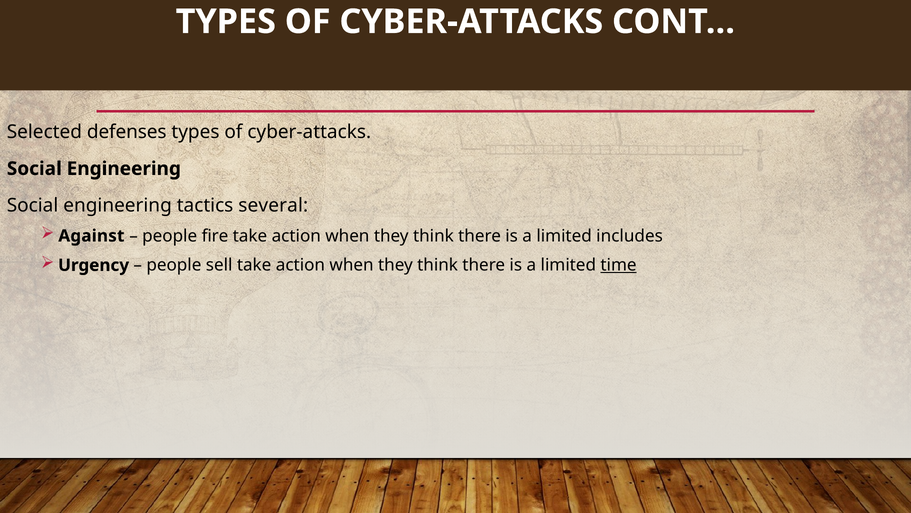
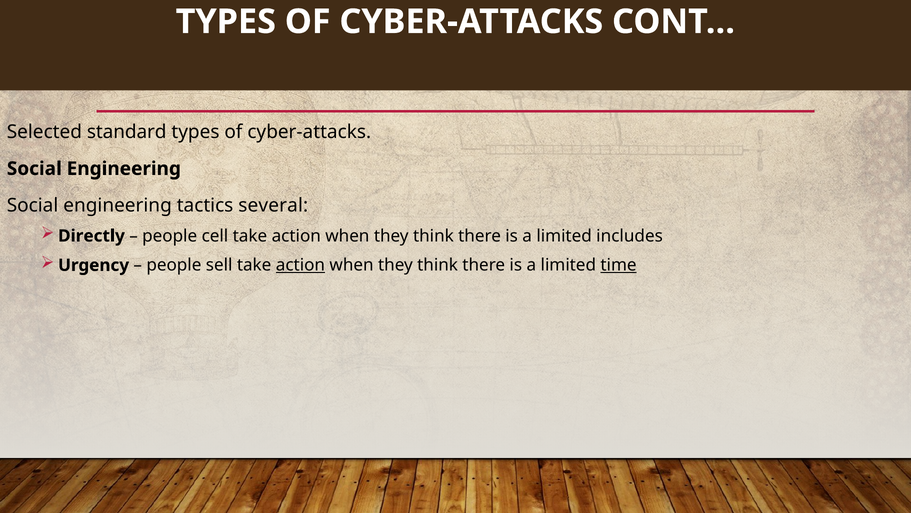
defenses: defenses -> standard (127, 132)
Against: Against -> Directly (91, 236)
fire: fire -> cell (215, 236)
action underline: none -> present (300, 265)
